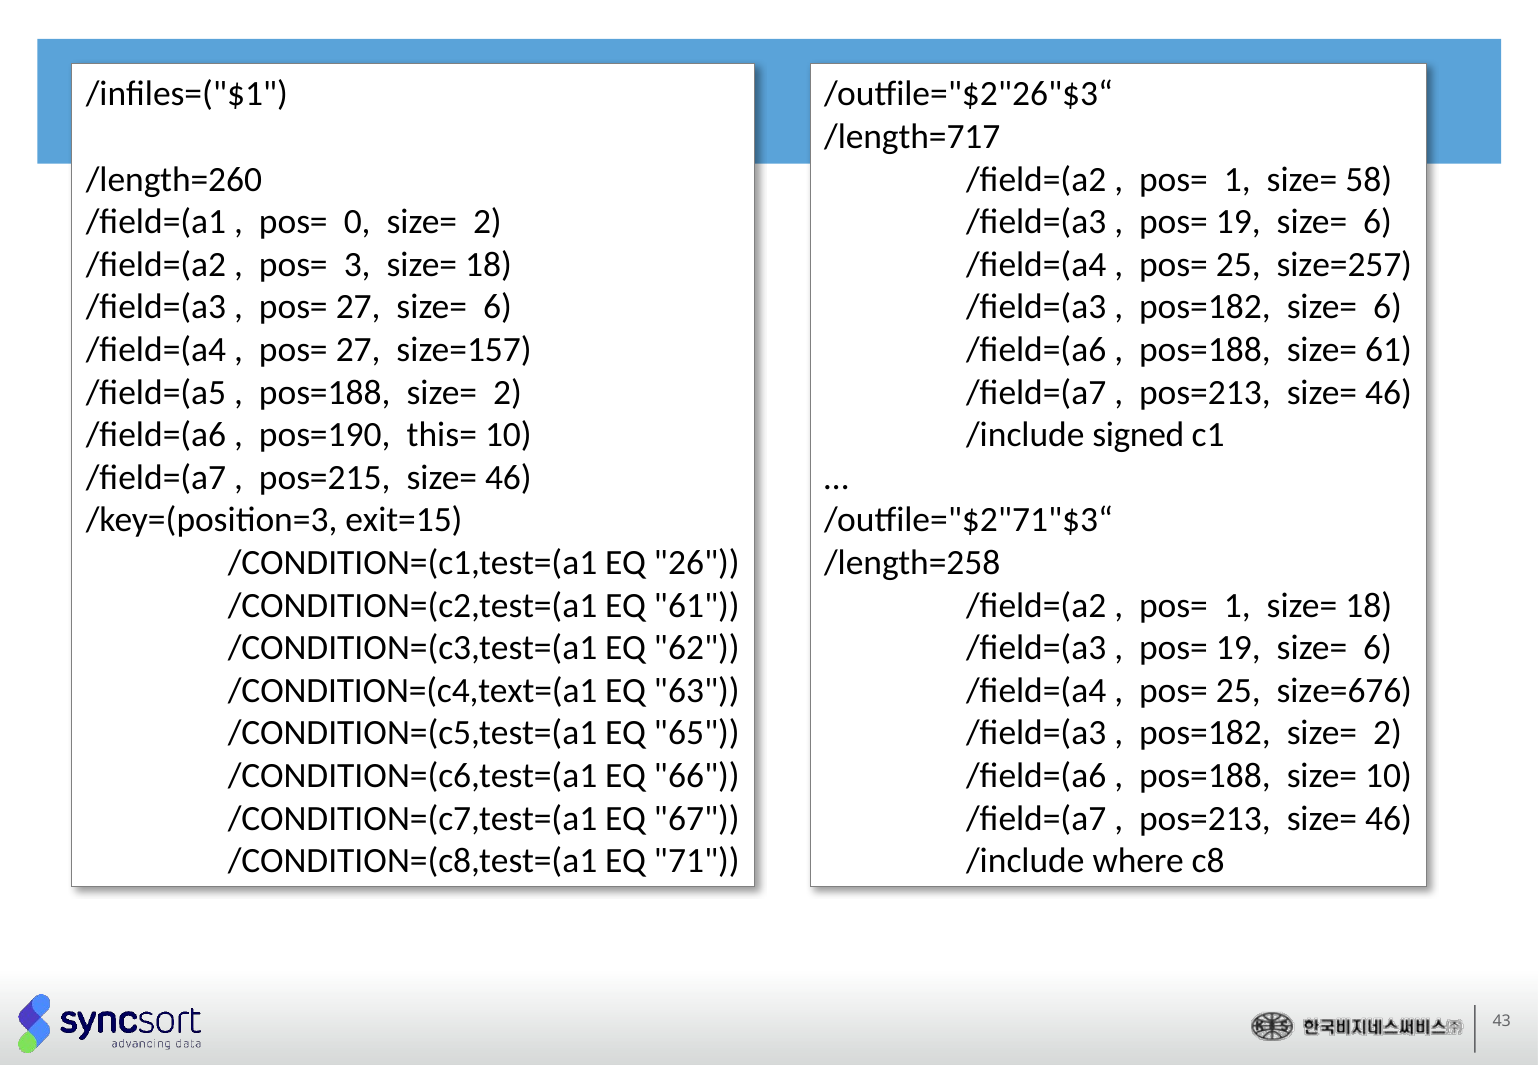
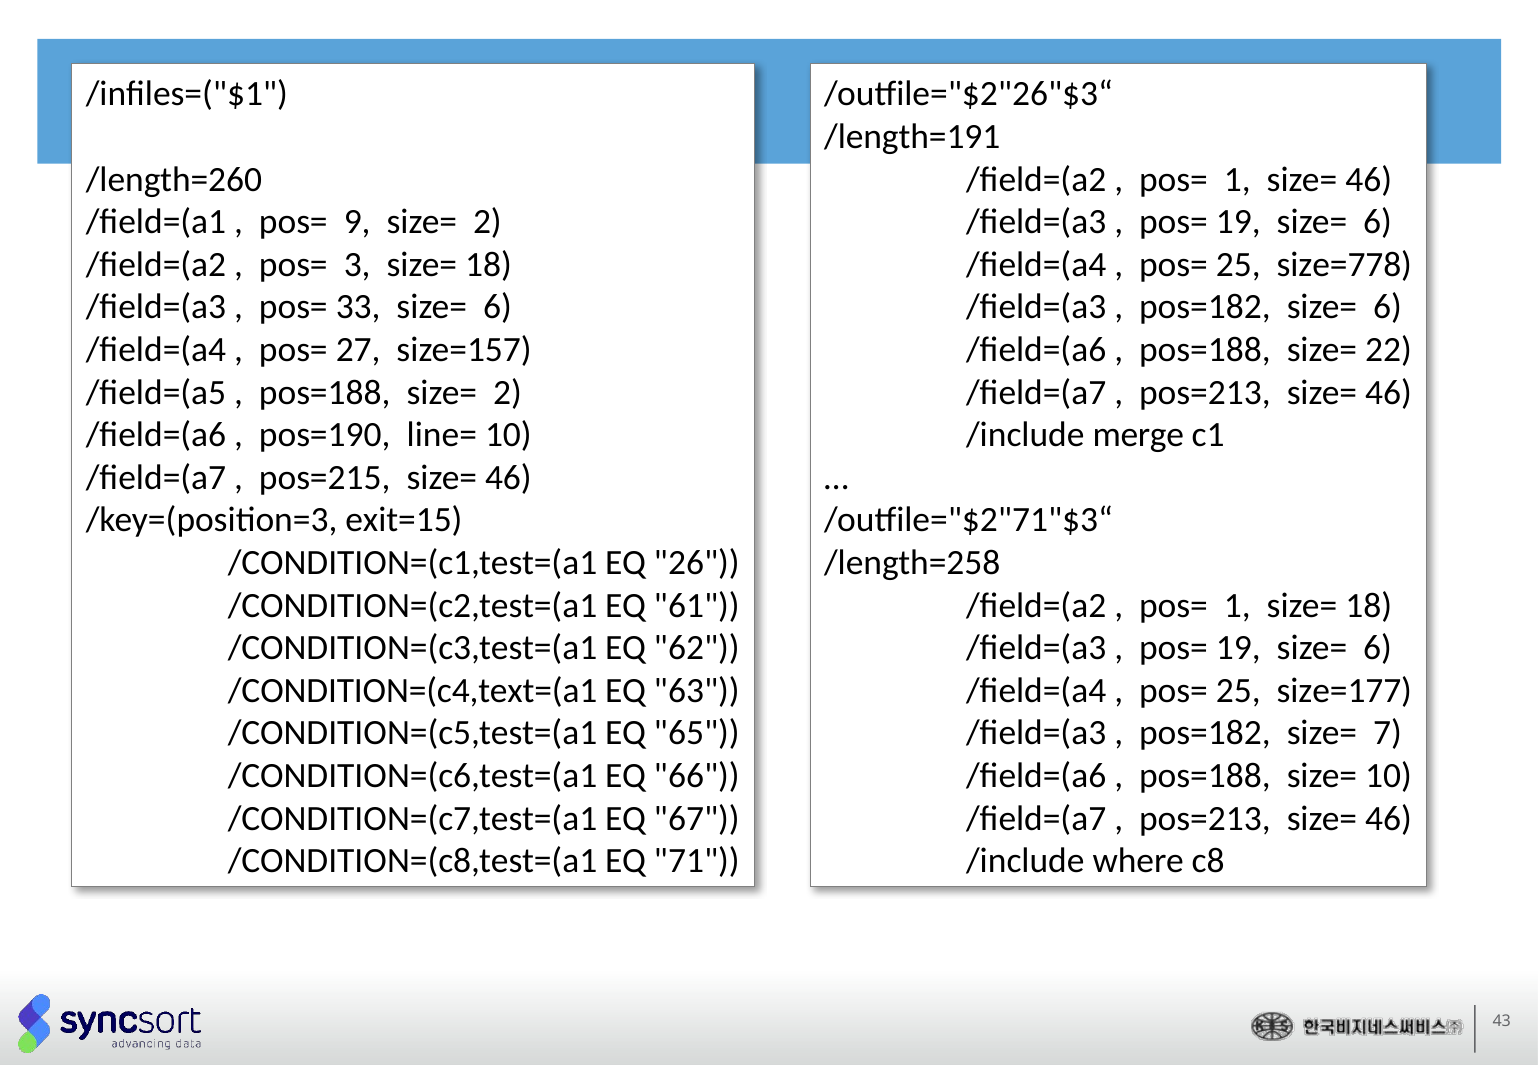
/length=717: /length=717 -> /length=191 (912, 137)
1 size= 58: 58 -> 46 (1369, 179)
0: 0 -> 9 (357, 222)
size=257: size=257 -> size=778 (1344, 265)
27: 27 -> 33 (358, 307)
size= 61: 61 -> 22 (1389, 350)
this=: this= -> line= (442, 435)
signed: signed -> merge (1138, 435)
size=676: size=676 -> size=177 (1344, 690)
pos=182 size= 2: 2 -> 7 (1388, 733)
